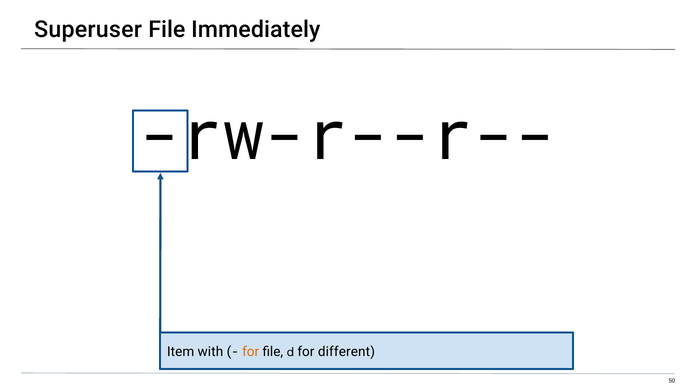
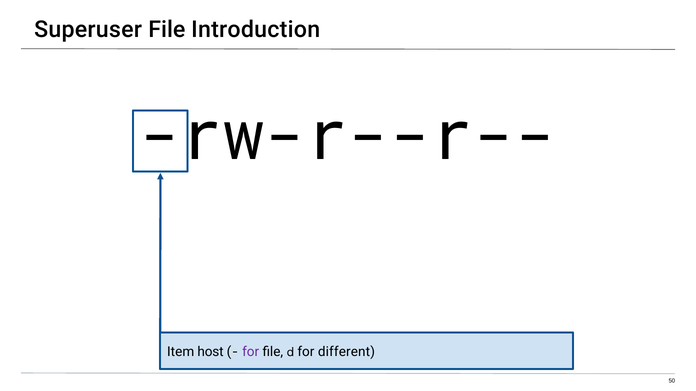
Immediately: Immediately -> Introduction (256, 29)
with: with -> host (211, 352)
for colour: orange -> purple (251, 352)
